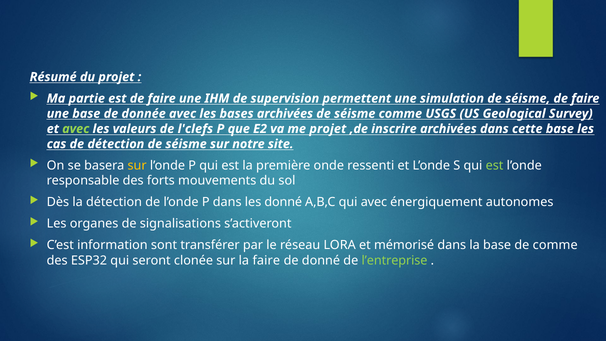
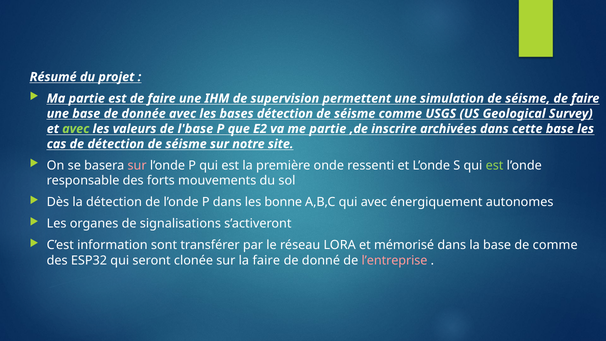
bases archivées: archivées -> détection (285, 114)
l'clefs: l'clefs -> l'base (195, 129)
me projet: projet -> partie (328, 129)
sur colour: yellow -> pink (137, 165)
les donné: donné -> bonne (283, 202)
l’entreprise colour: light green -> pink (394, 260)
